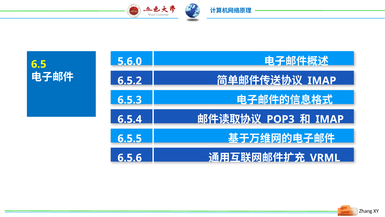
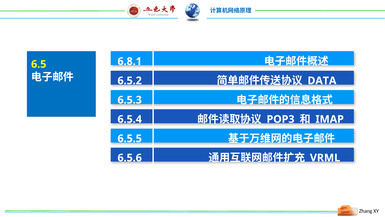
5.6.0: 5.6.0 -> 6.8.1 (130, 61)
IMAP: IMAP -> DATA (322, 81)
